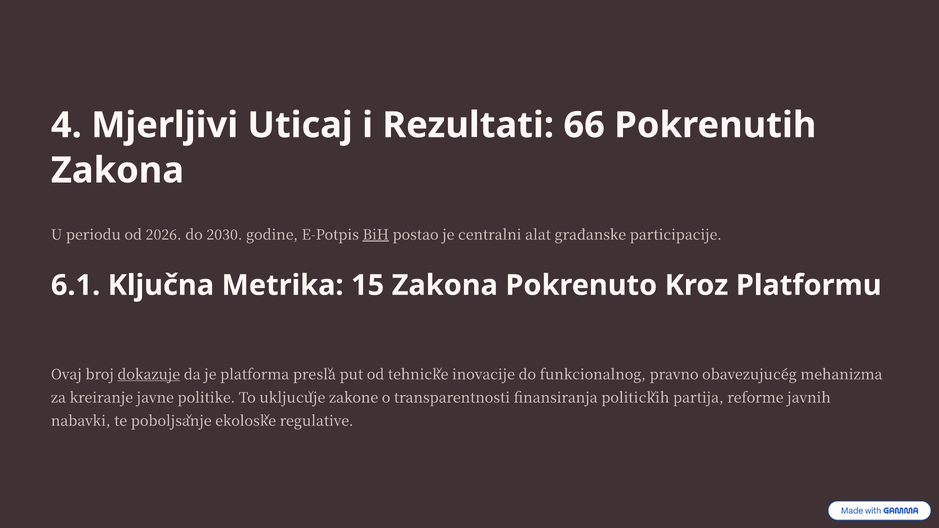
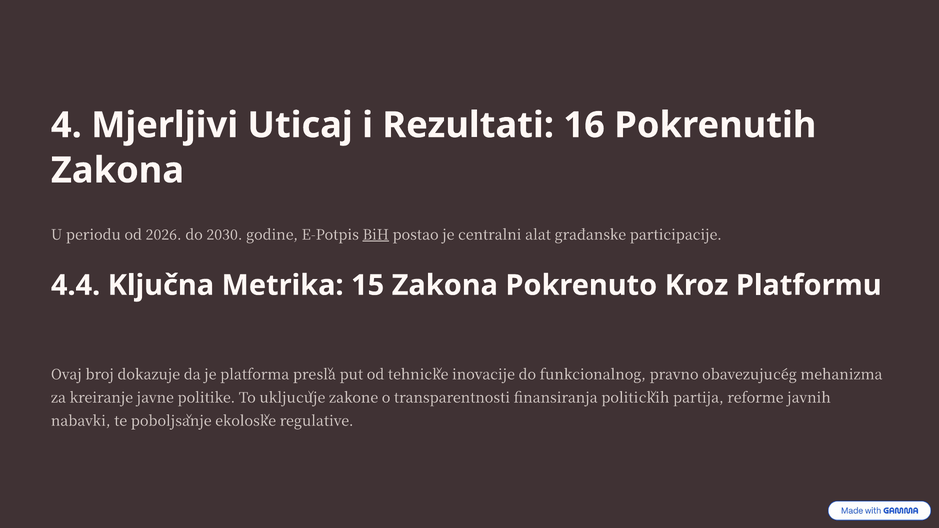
66: 66 -> 16 (584, 125)
6.1: 6.1 -> 4.4 (76, 285)
dokazuje underline: present -> none (149, 375)
